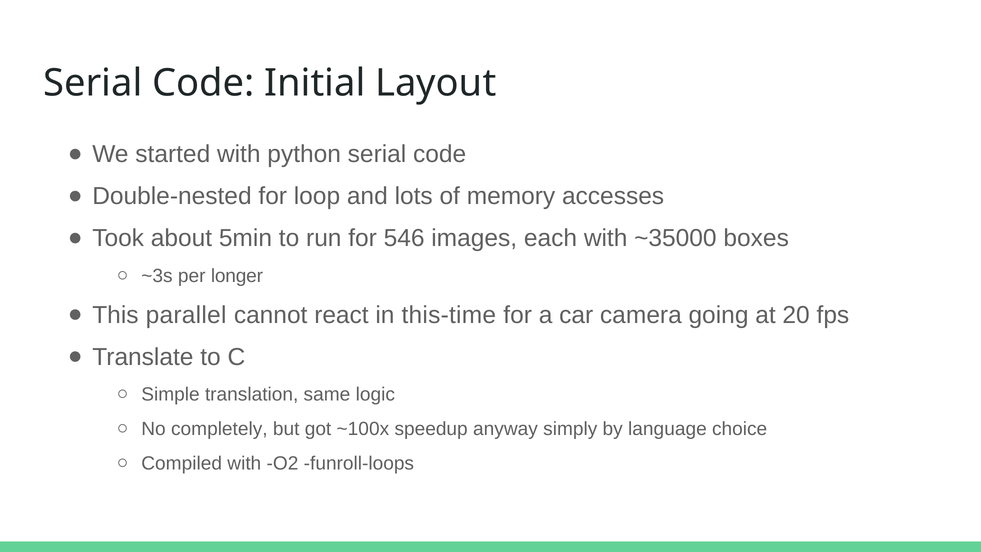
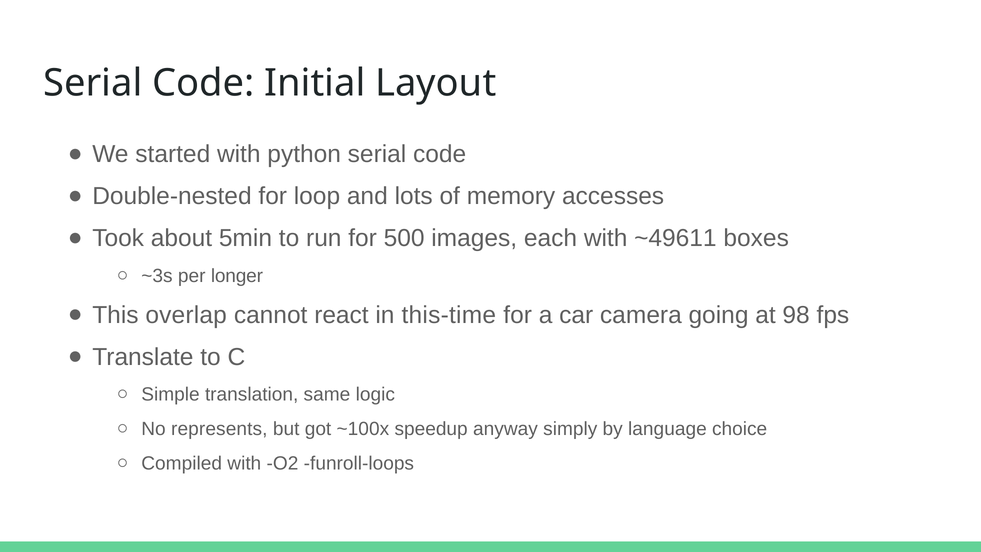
546: 546 -> 500 (404, 238)
~35000: ~35000 -> ~49611 (675, 238)
parallel: parallel -> overlap (186, 315)
20: 20 -> 98 (796, 315)
completely: completely -> represents (219, 429)
